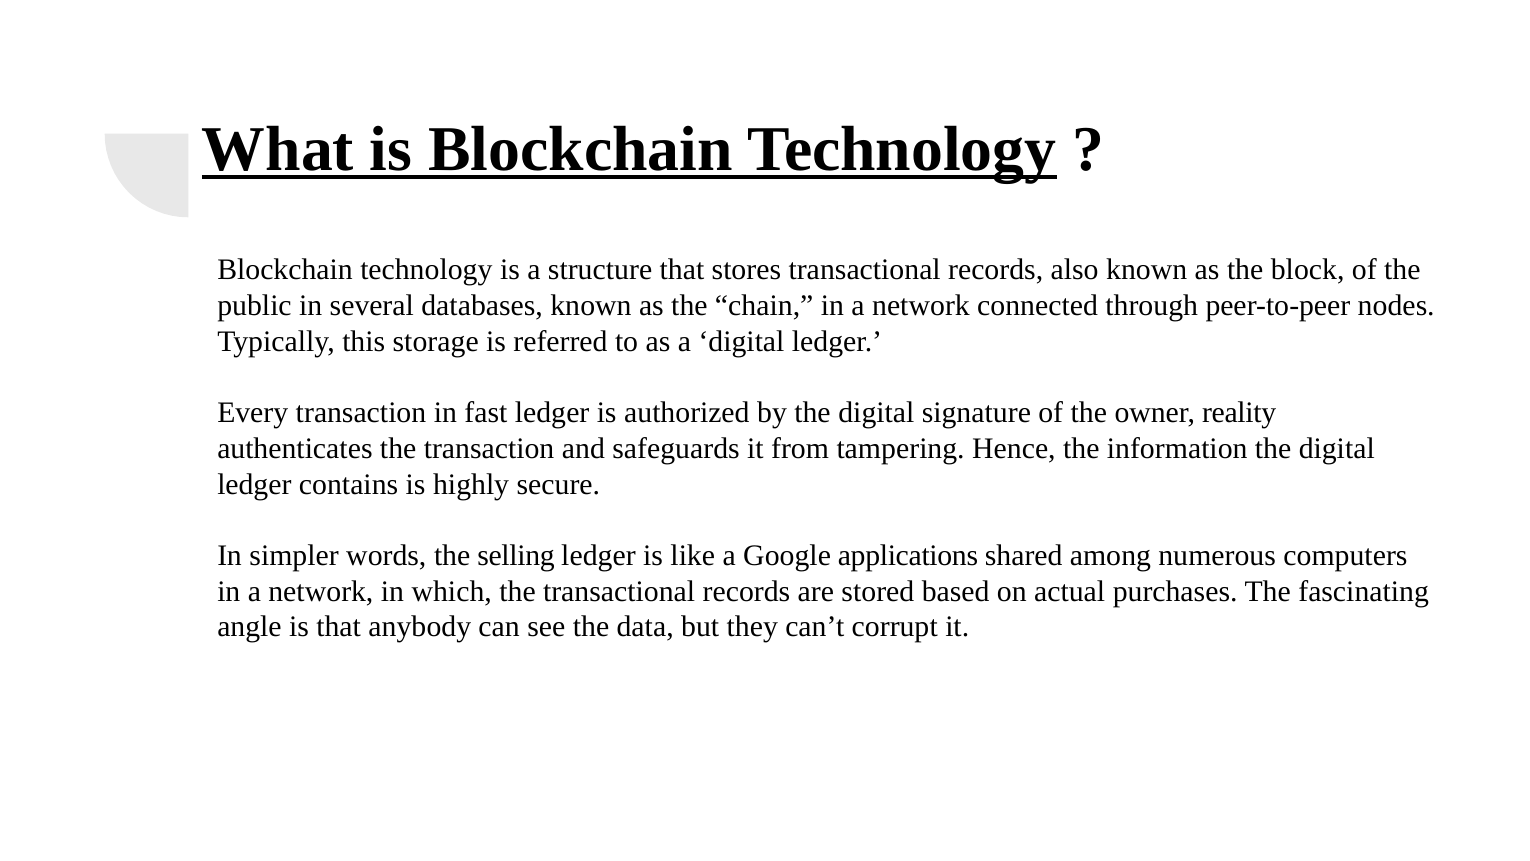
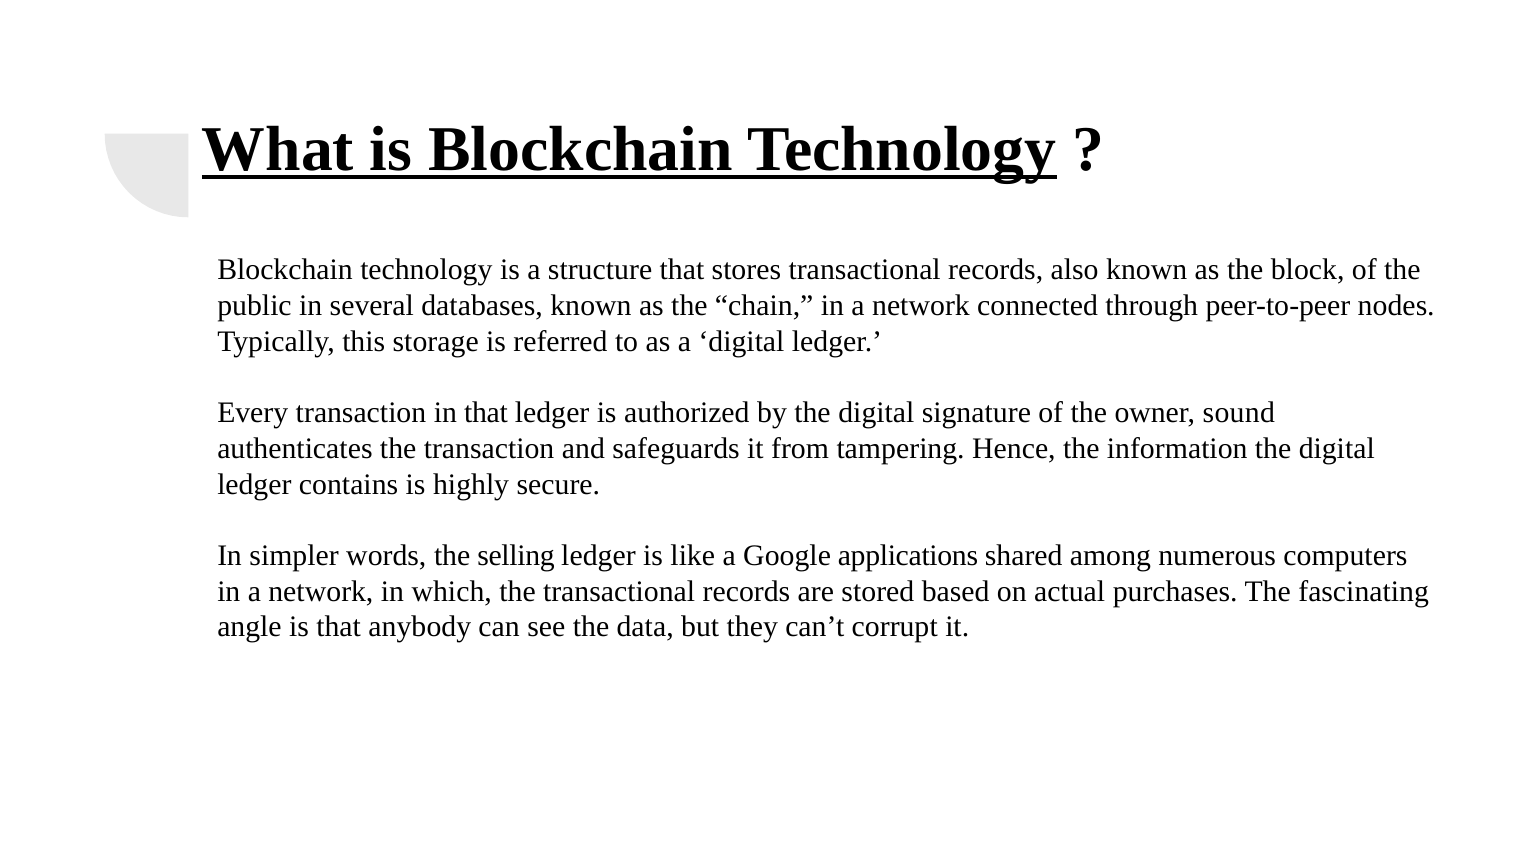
in fast: fast -> that (486, 413)
reality: reality -> sound (1239, 413)
